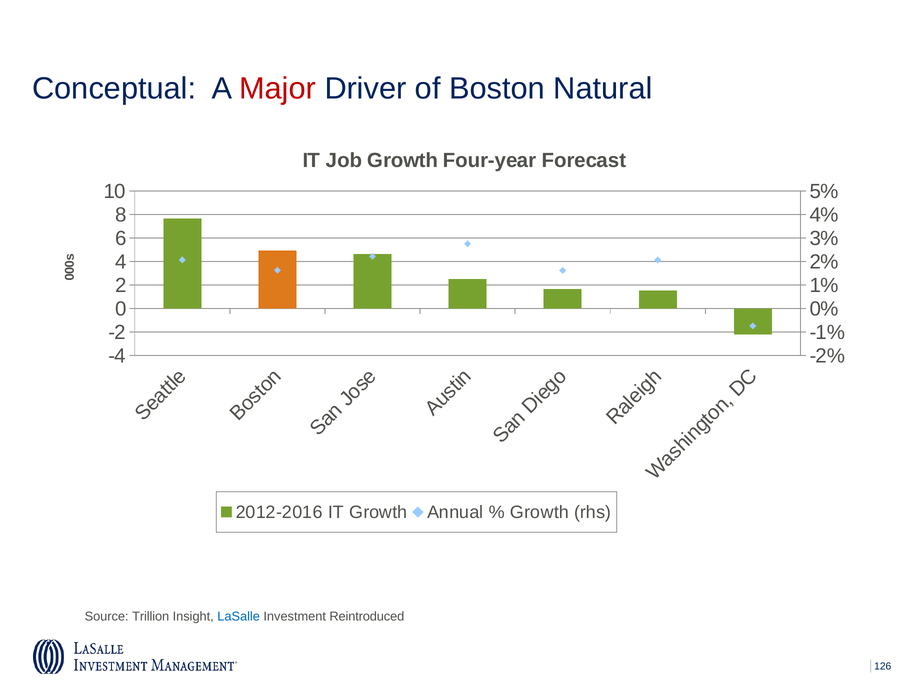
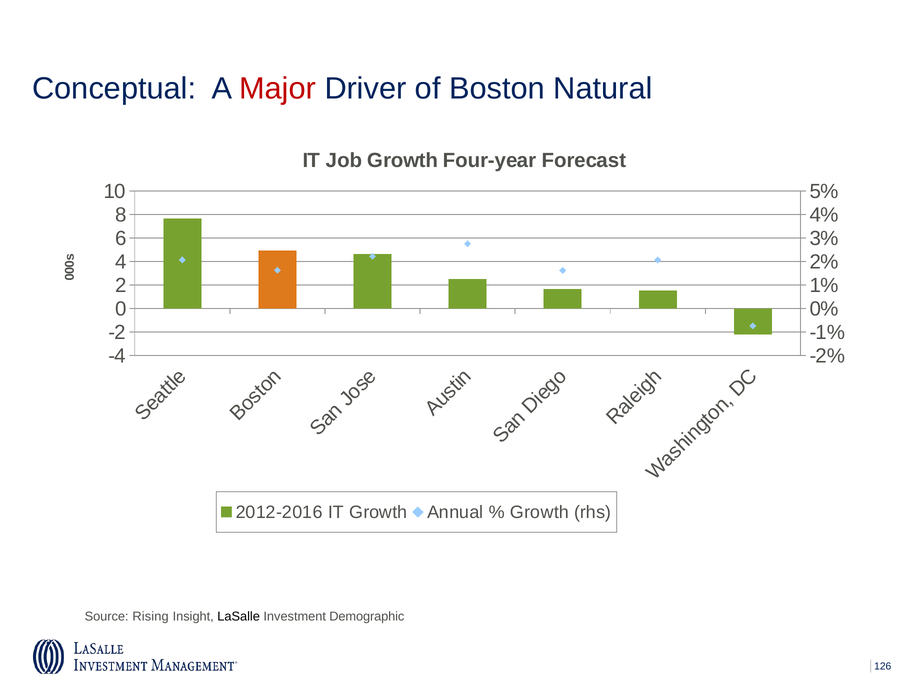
Trillion: Trillion -> Rising (151, 617)
LaSalle colour: blue -> black (239, 617)
Reintroduced: Reintroduced -> Demographic (367, 617)
